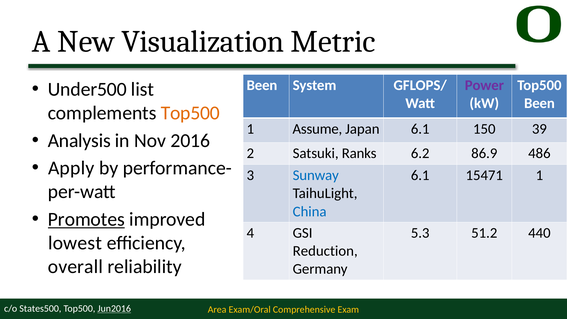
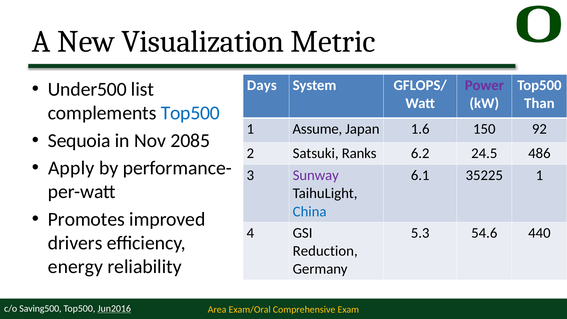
Been: Been -> Days (262, 85)
Been: Been -> Than (539, 103)
Top500 colour: orange -> blue (190, 113)
Japan 6.1: 6.1 -> 1.6 (420, 129)
39: 39 -> 92 (539, 129)
Analysis: Analysis -> Sequoia (79, 141)
2016: 2016 -> 2085 (190, 141)
86.9: 86.9 -> 24.5 (484, 153)
Sunway colour: blue -> purple (316, 175)
15471: 15471 -> 35225 (484, 175)
Promotes underline: present -> none (86, 219)
51.2: 51.2 -> 54.6 (484, 233)
lowest: lowest -> drivers (75, 243)
overall: overall -> energy (75, 267)
States500: States500 -> Saving500 (40, 309)
